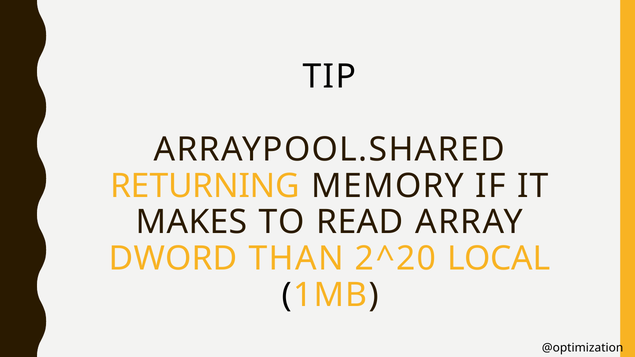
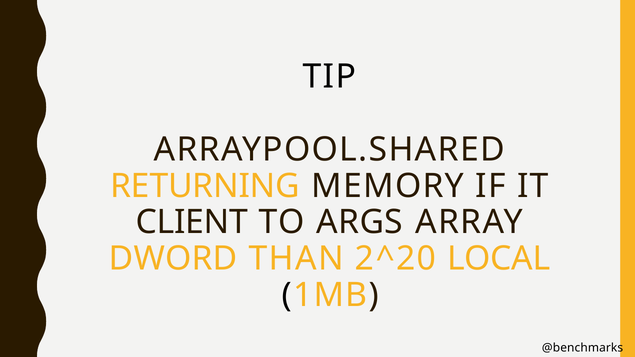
MAKES: MAKES -> CLIENT (192, 222)
READ: READ -> ARGS (360, 222)
@optimization: @optimization -> @benchmarks (583, 348)
